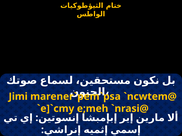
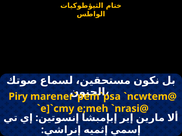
Jimi: Jimi -> Piry (18, 97)
